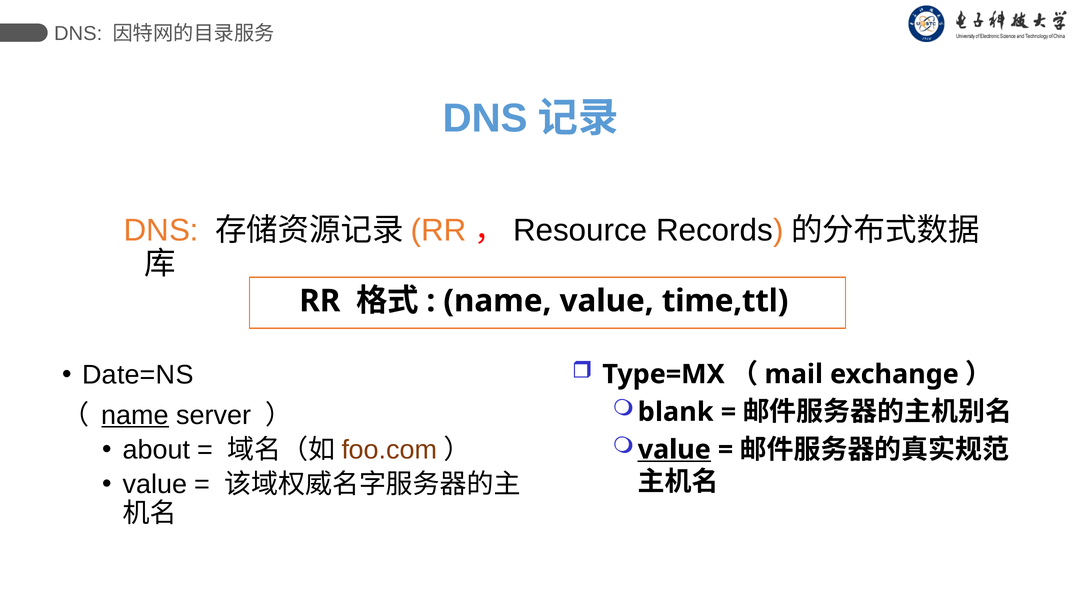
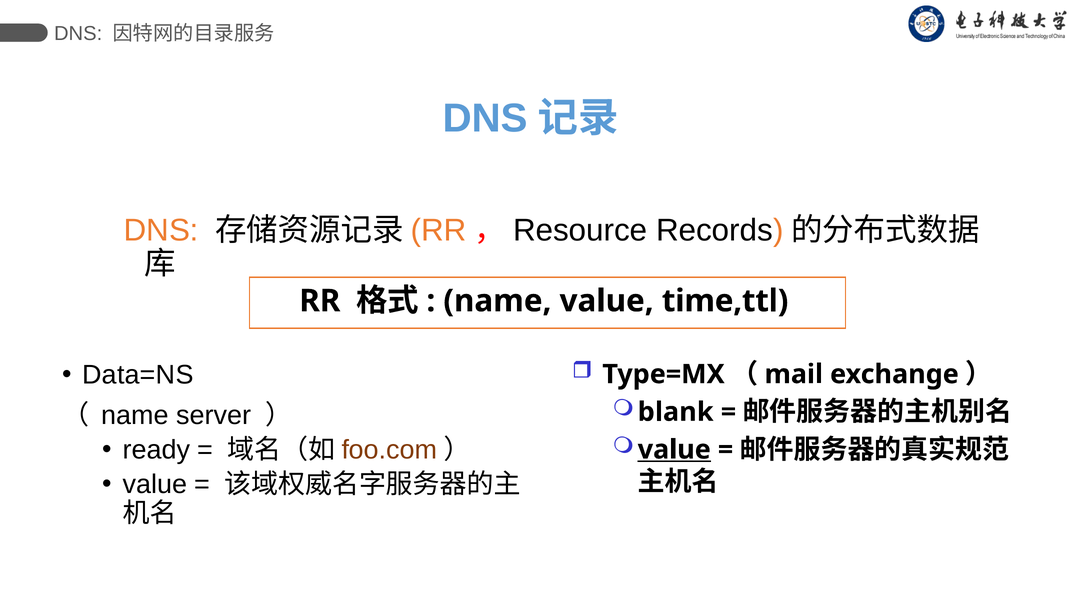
Date=NS: Date=NS -> Data=NS (138, 375)
name underline: present -> none (135, 415)
about: about -> ready (156, 450)
